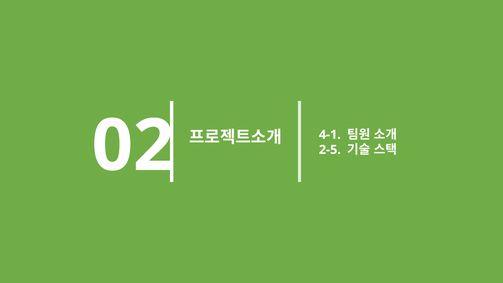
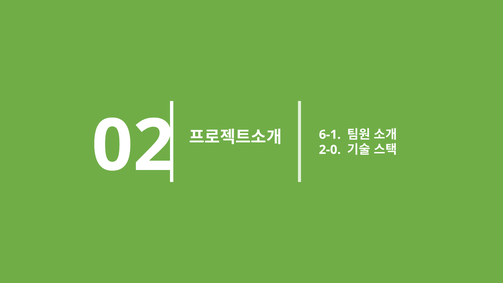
4-1: 4-1 -> 6-1 (330, 135)
2-5: 2-5 -> 2-0 (330, 150)
